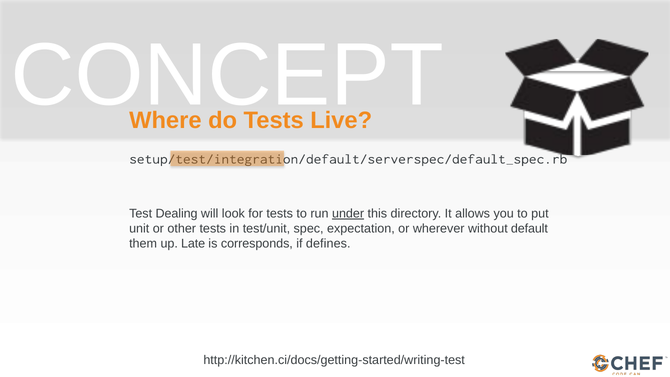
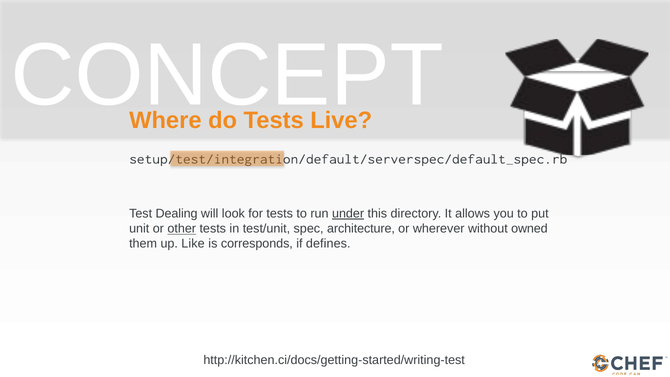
other underline: none -> present (182, 229)
expectation: expectation -> architecture (361, 229)
default: default -> owned (529, 229)
Late: Late -> Like (193, 244)
